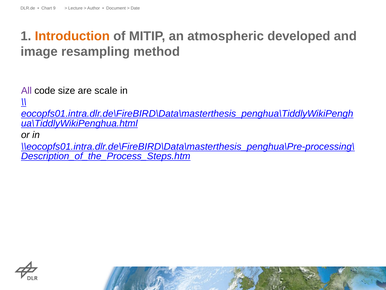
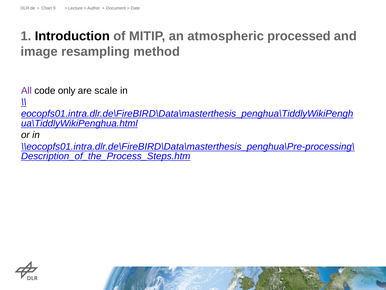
Introduction colour: orange -> black (72, 36)
developed: developed -> processed (299, 36)
size: size -> only (67, 90)
